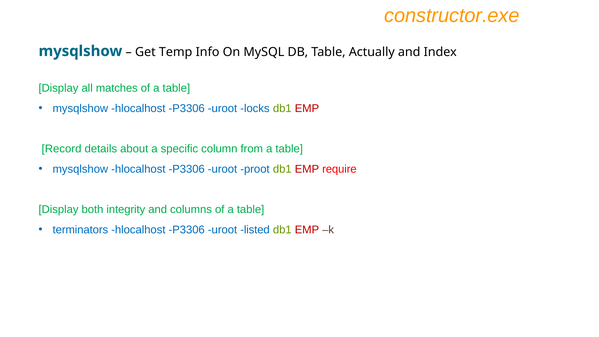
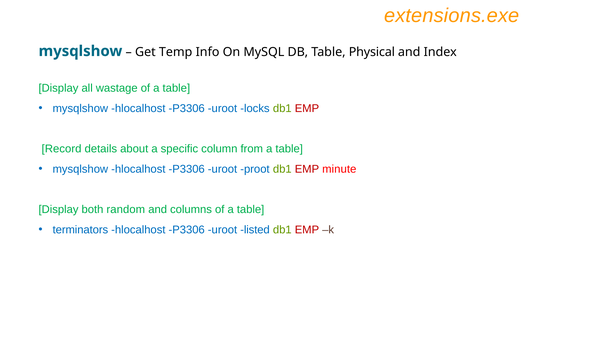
constructor.exe: constructor.exe -> extensions.exe (452, 16)
Actually: Actually -> Physical (372, 52)
matches: matches -> wastage (117, 88)
require: require -> minute (339, 169)
integrity: integrity -> random (126, 209)
